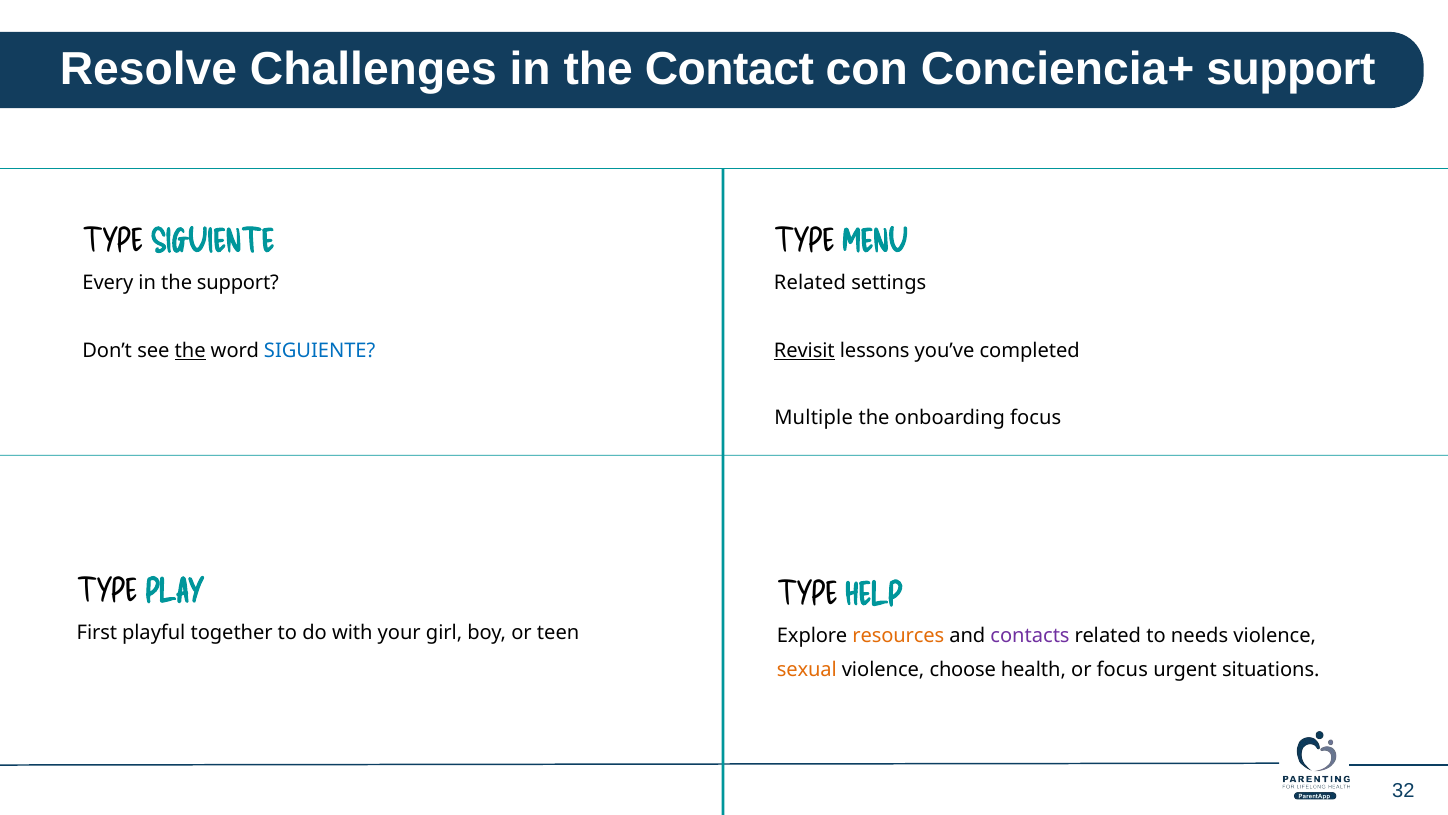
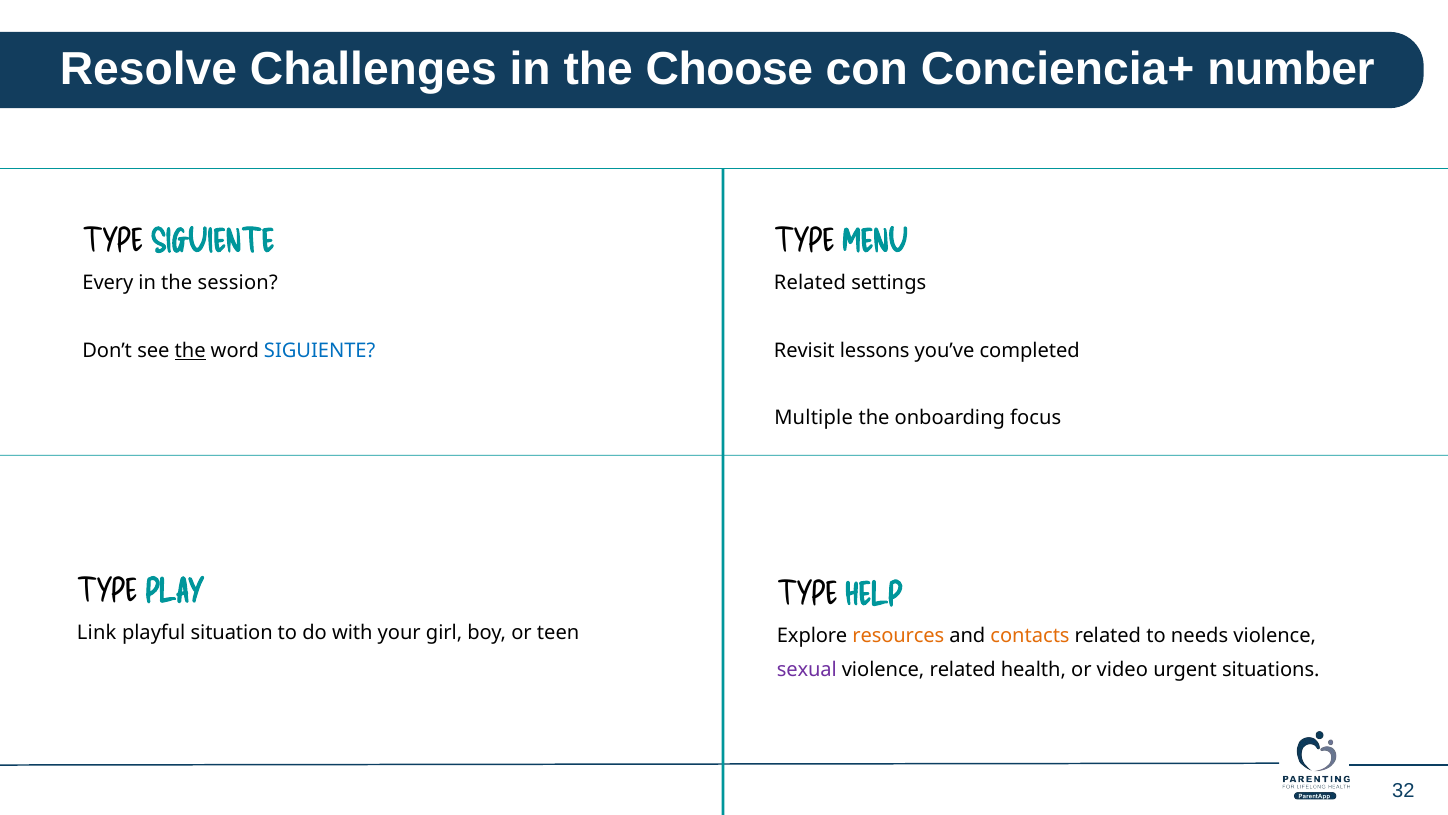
Contact: Contact -> Choose (729, 70)
Conciencia+ support: support -> number (1291, 70)
the support: support -> session (238, 283)
Revisit underline: present -> none (804, 350)
First: First -> Link (97, 632)
together: together -> situation (232, 632)
contacts colour: purple -> orange (1030, 636)
sexual colour: orange -> purple (807, 669)
violence choose: choose -> related (963, 669)
or focus: focus -> video (1122, 669)
